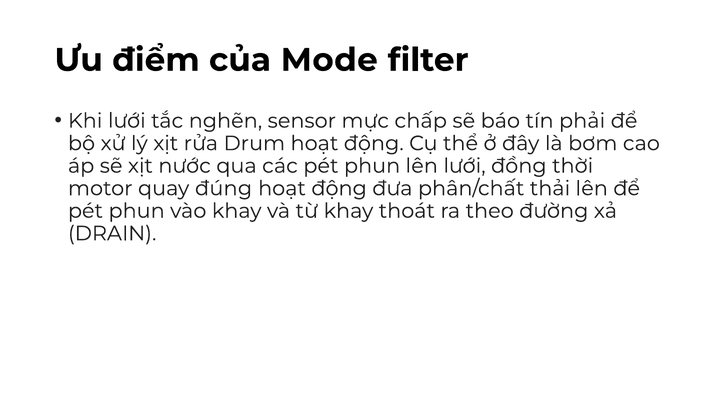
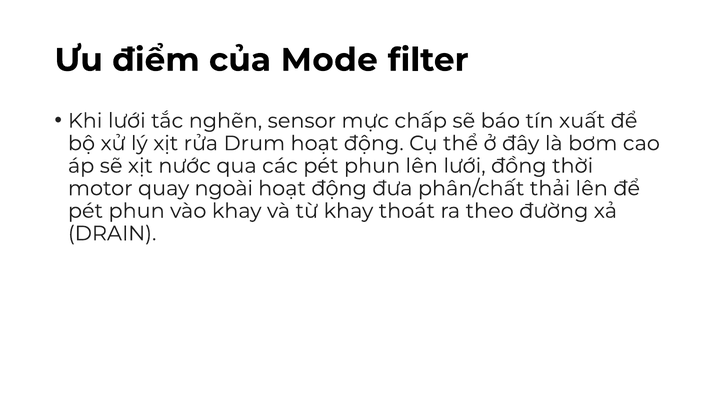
phải: phải -> xuất (582, 121)
đúng: đúng -> ngoài (224, 188)
